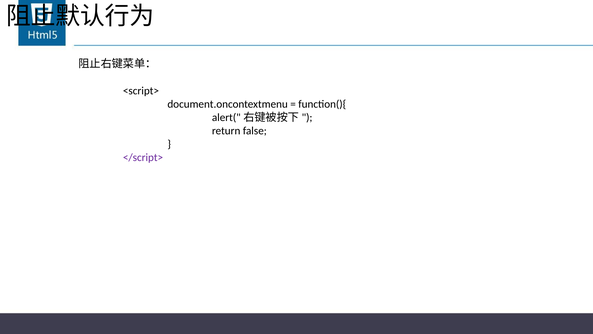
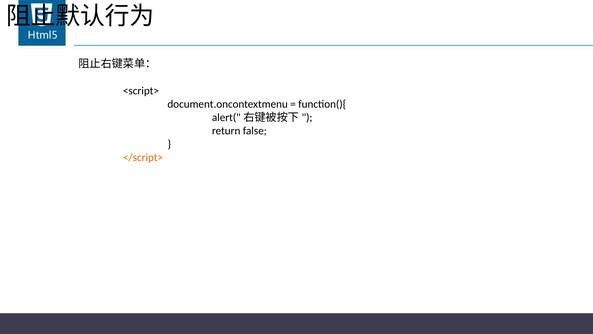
</script> colour: purple -> orange (143, 157)
